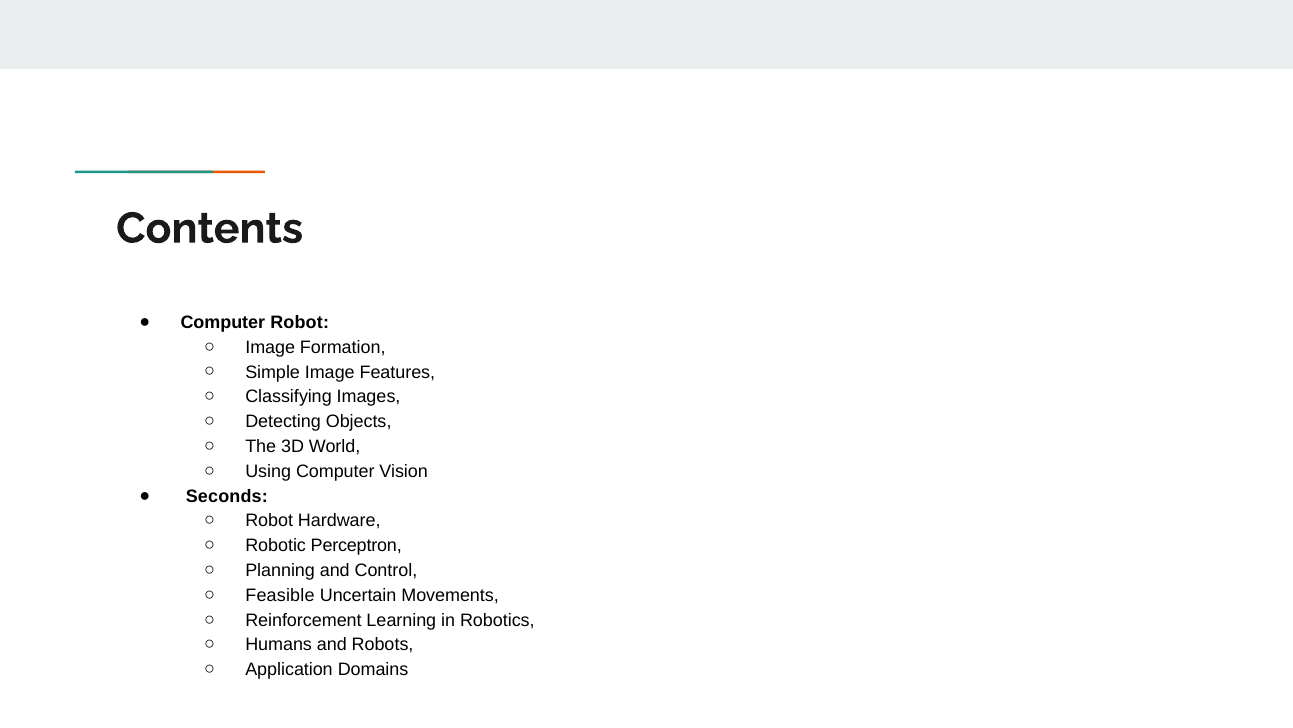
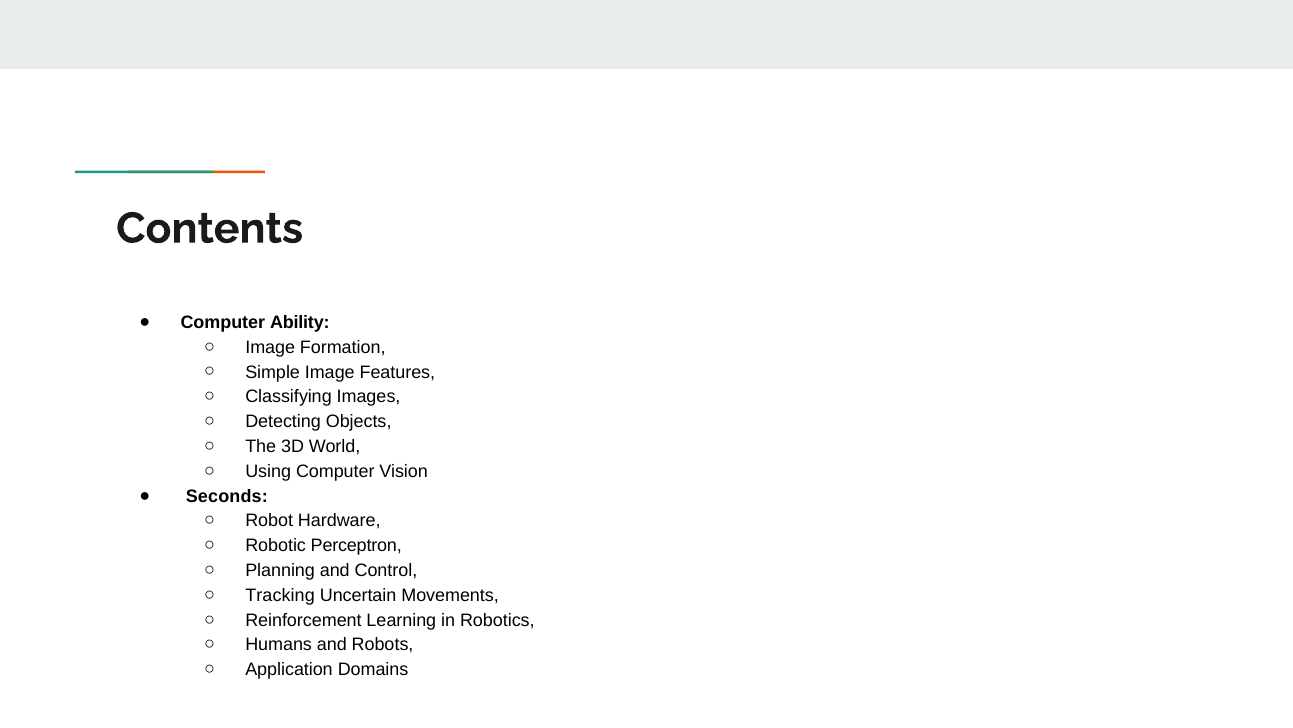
Computer Robot: Robot -> Ability (300, 322)
Feasible: Feasible -> Tracking (280, 595)
